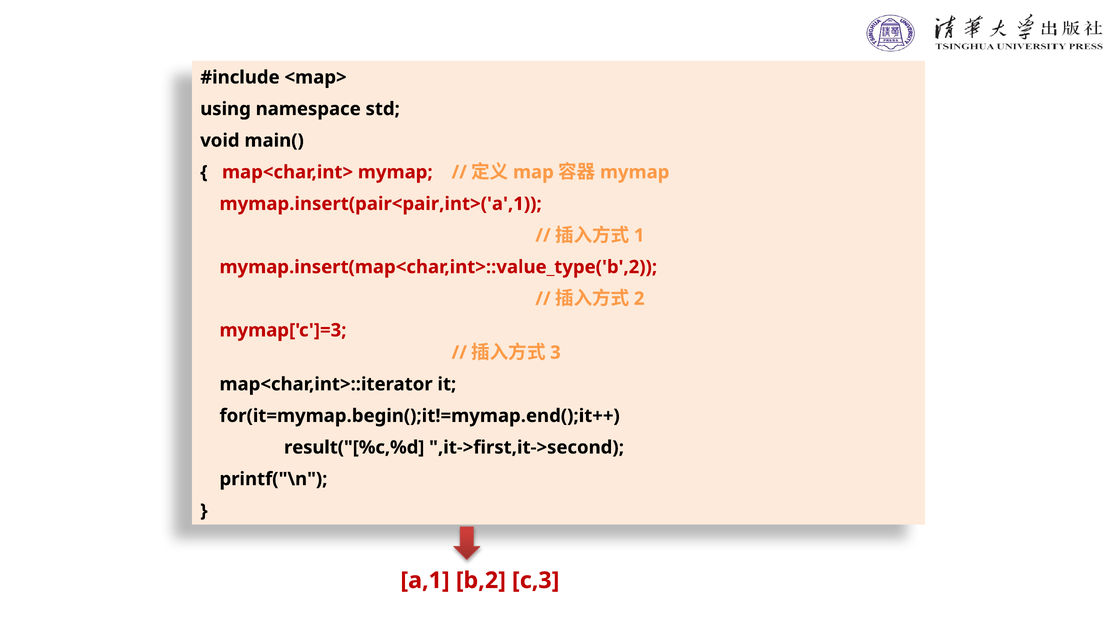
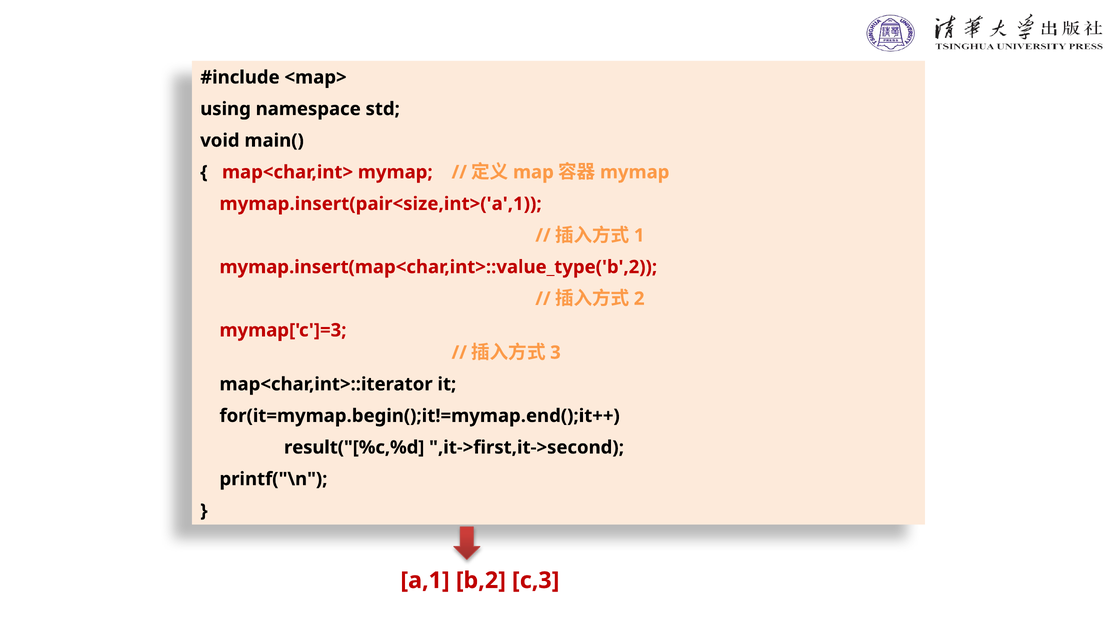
mymap.insert(pair<pair,int>('a',1: mymap.insert(pair<pair,int>('a',1 -> mymap.insert(pair<size,int>('a',1 (381, 204)
